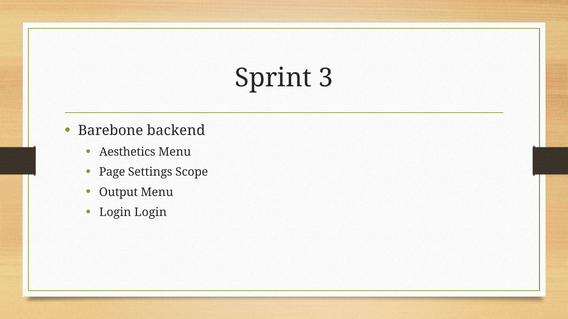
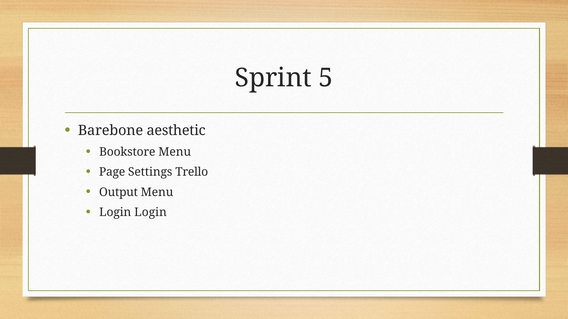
3: 3 -> 5 (326, 78)
backend: backend -> aesthetic (176, 131)
Aesthetics: Aesthetics -> Bookstore (127, 152)
Scope: Scope -> Trello (192, 172)
